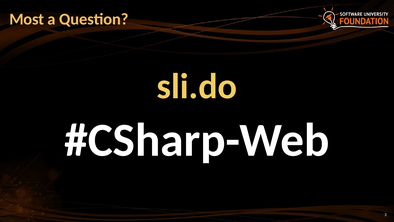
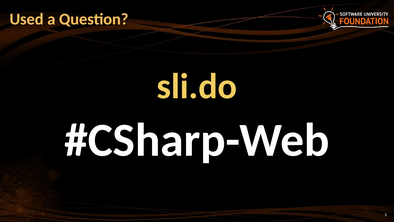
Most: Most -> Used (27, 19)
